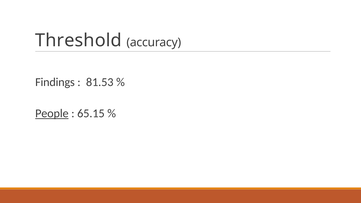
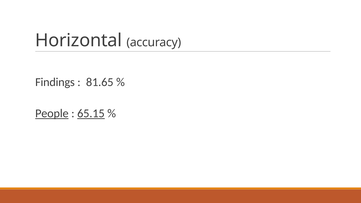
Threshold: Threshold -> Horizontal (79, 40)
81.53: 81.53 -> 81.65 (100, 82)
65.15 underline: none -> present (91, 113)
